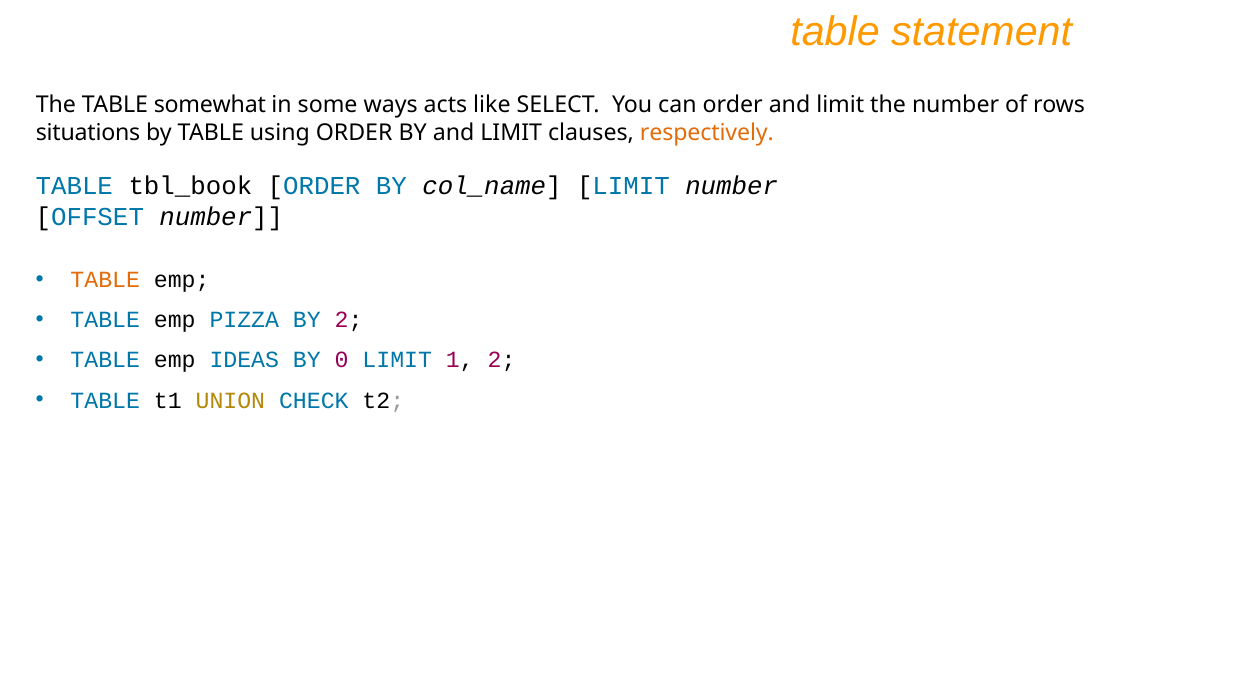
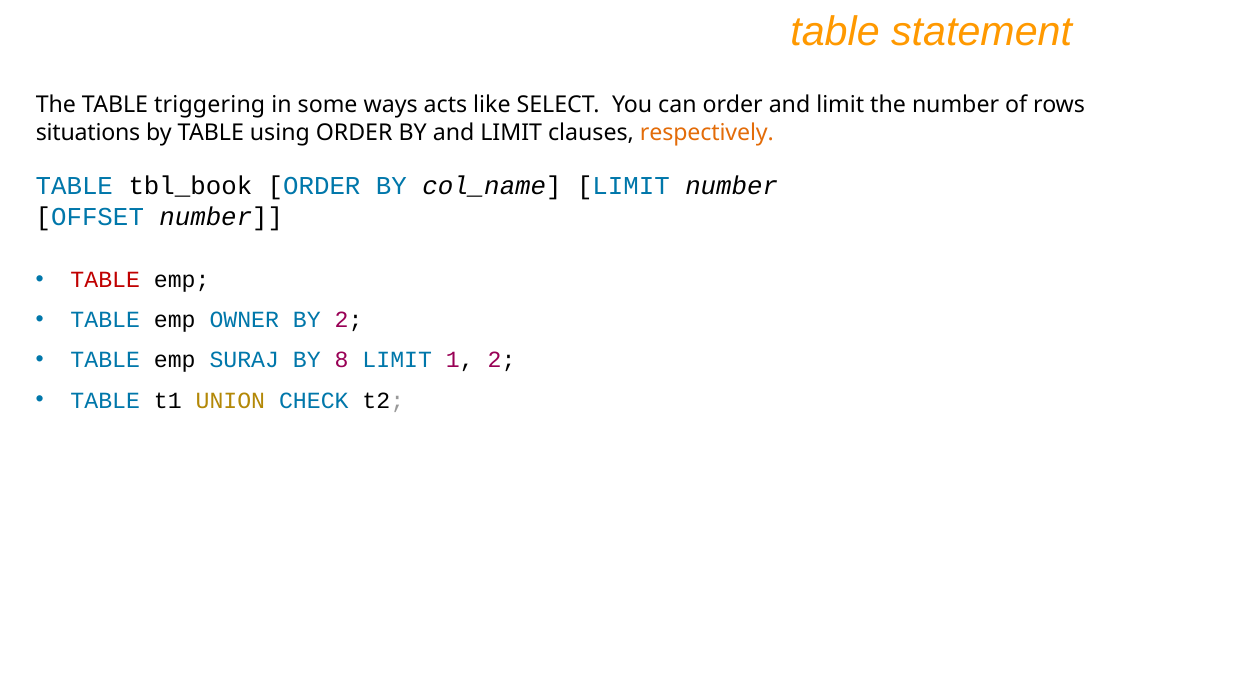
somewhat: somewhat -> triggering (210, 105)
TABLE colour: orange -> red (105, 280)
PIZZA: PIZZA -> OWNER (244, 320)
IDEAS: IDEAS -> SURAJ (244, 360)
0: 0 -> 8 (342, 360)
